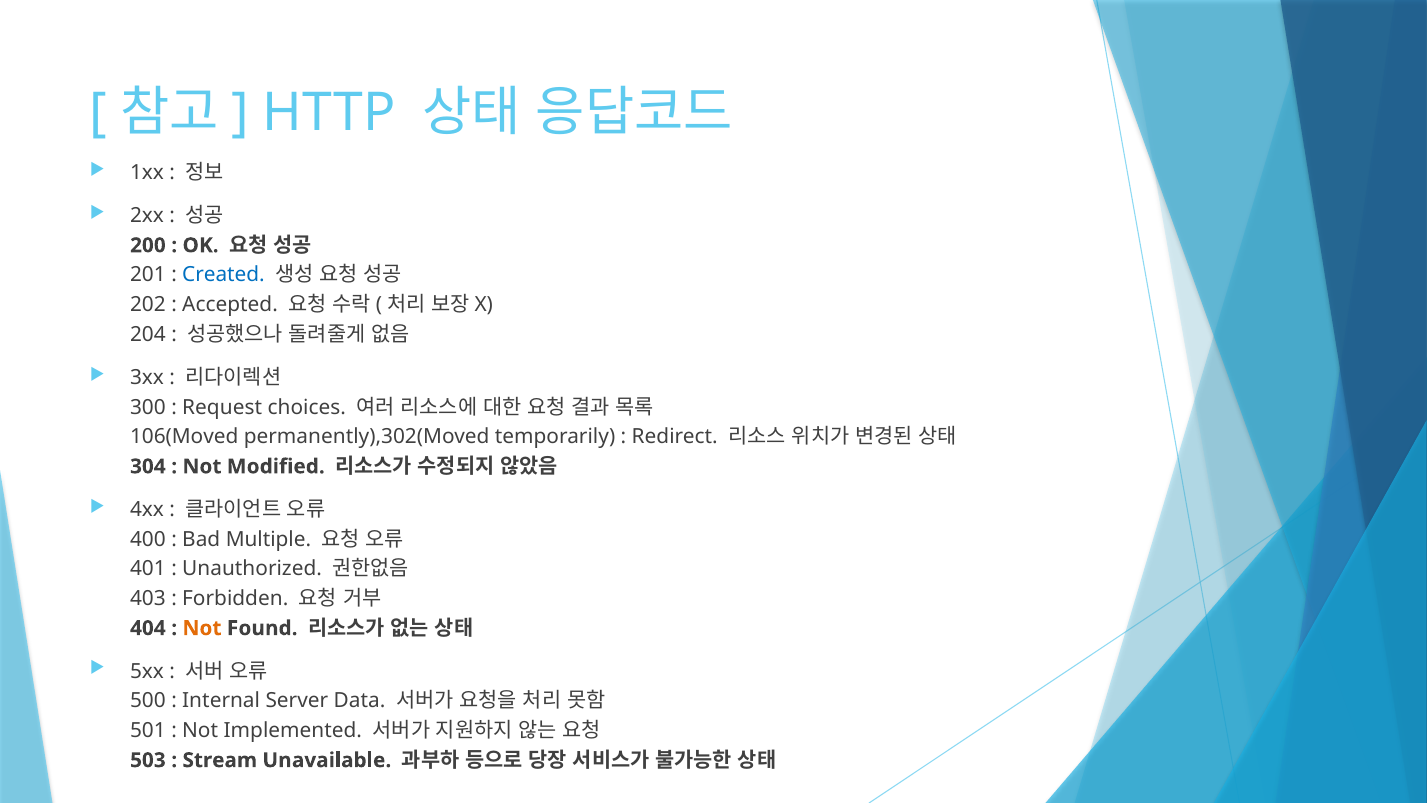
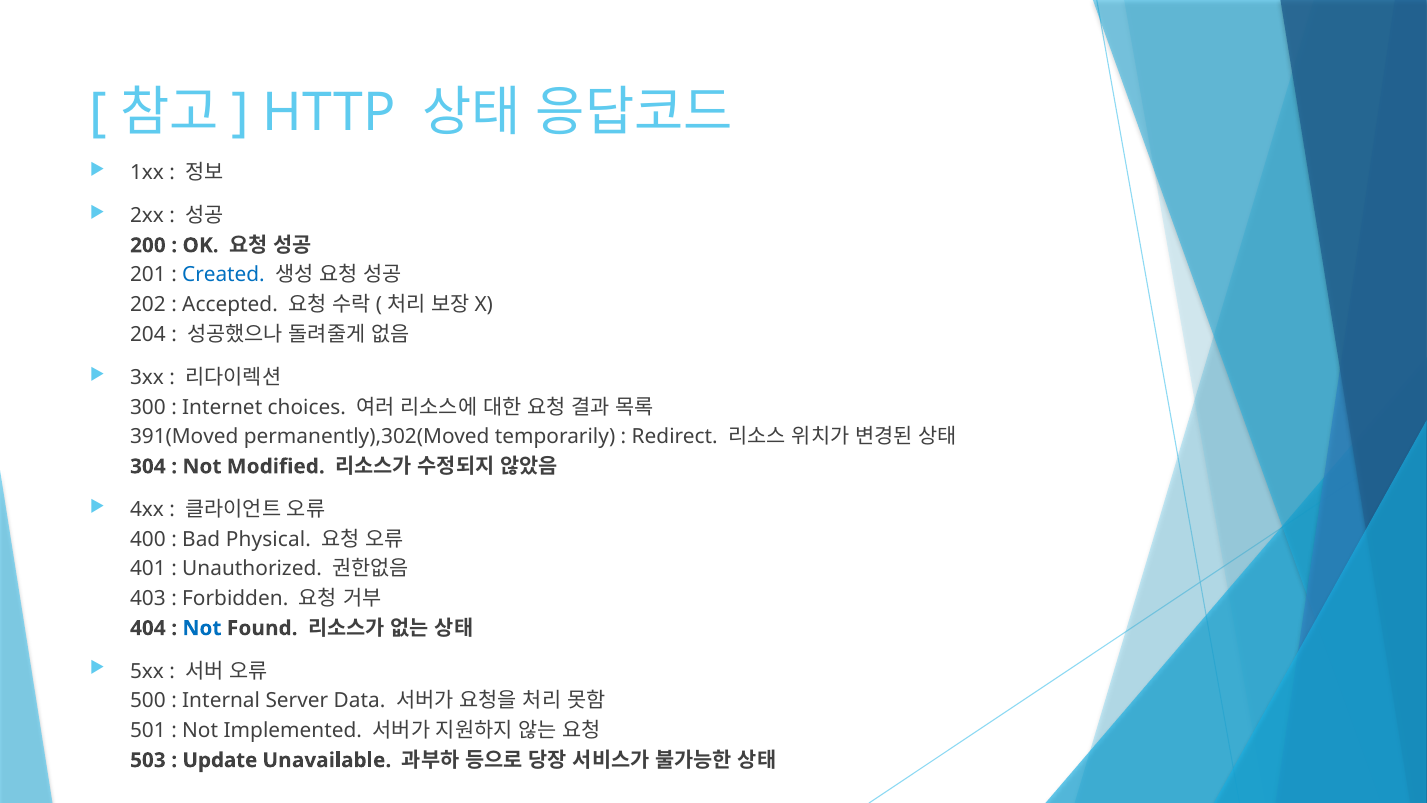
Request: Request -> Internet (222, 407)
106(Moved: 106(Moved -> 391(Moved (184, 437)
Multiple: Multiple -> Physical (268, 539)
Not colour: orange -> blue (202, 628)
Stream: Stream -> Update (220, 760)
